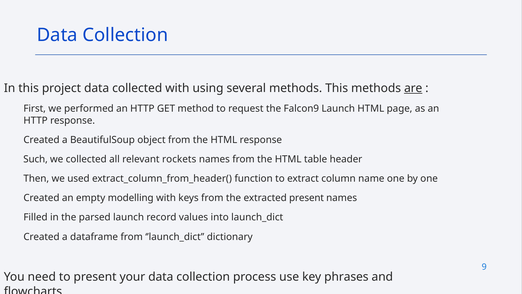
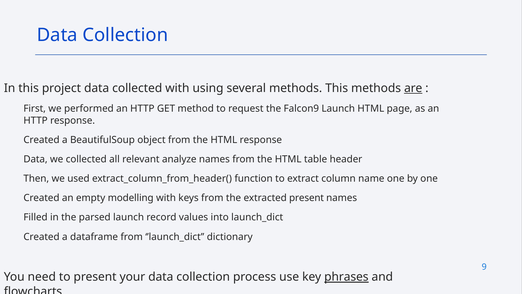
Such: Such -> Data (35, 159)
rockets: rockets -> analyze (179, 159)
phrases underline: none -> present (346, 277)
